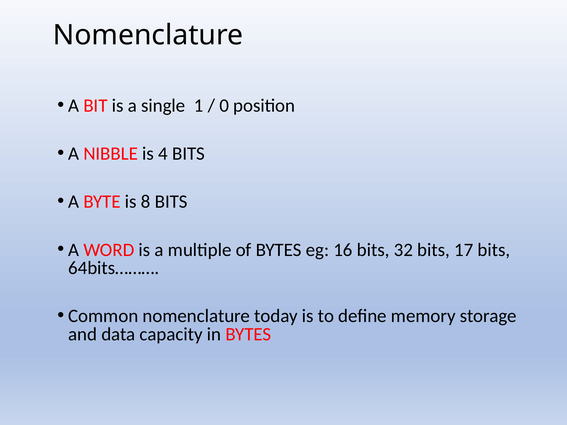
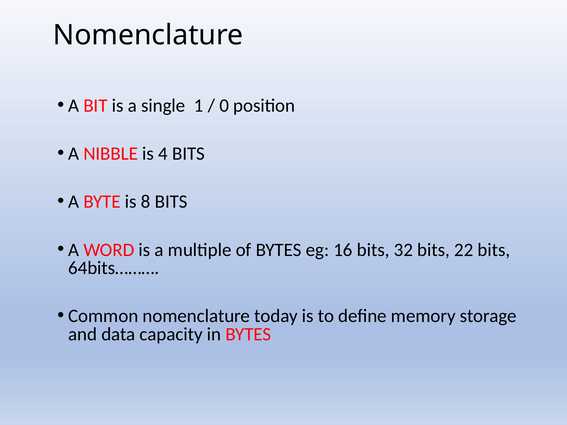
17: 17 -> 22 (464, 250)
